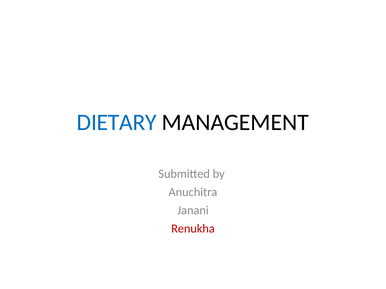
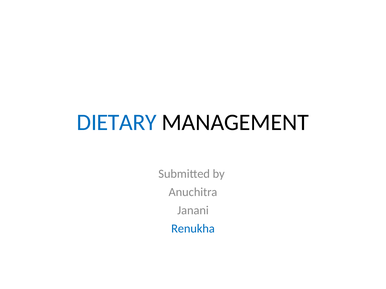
Renukha colour: red -> blue (193, 229)
